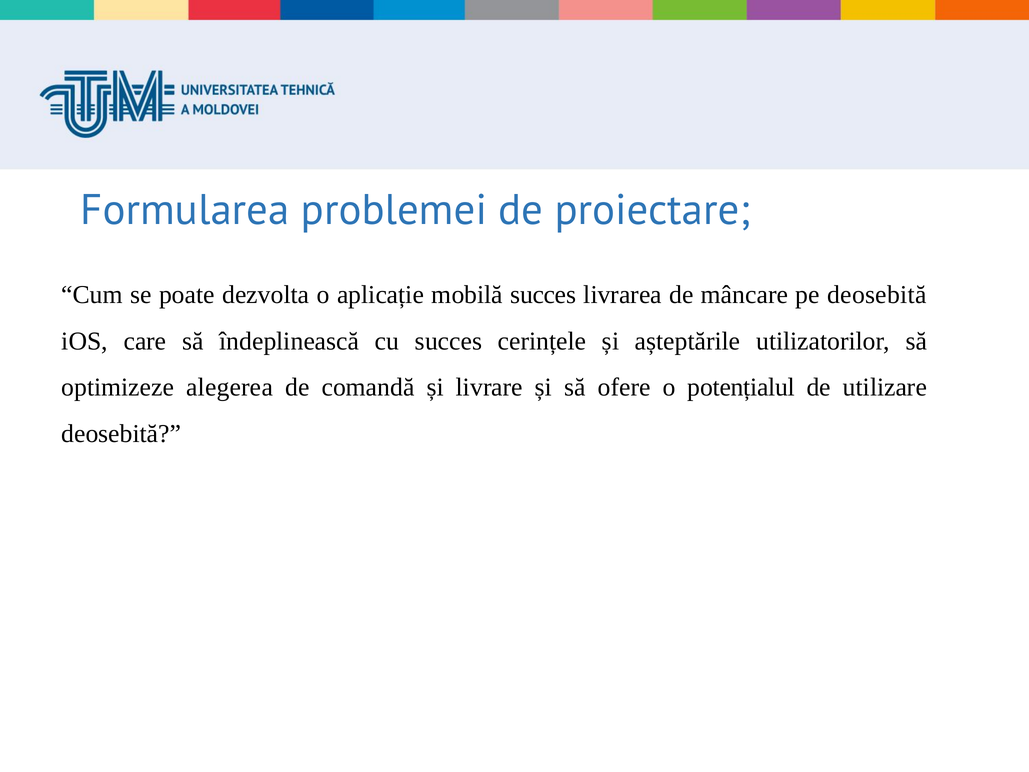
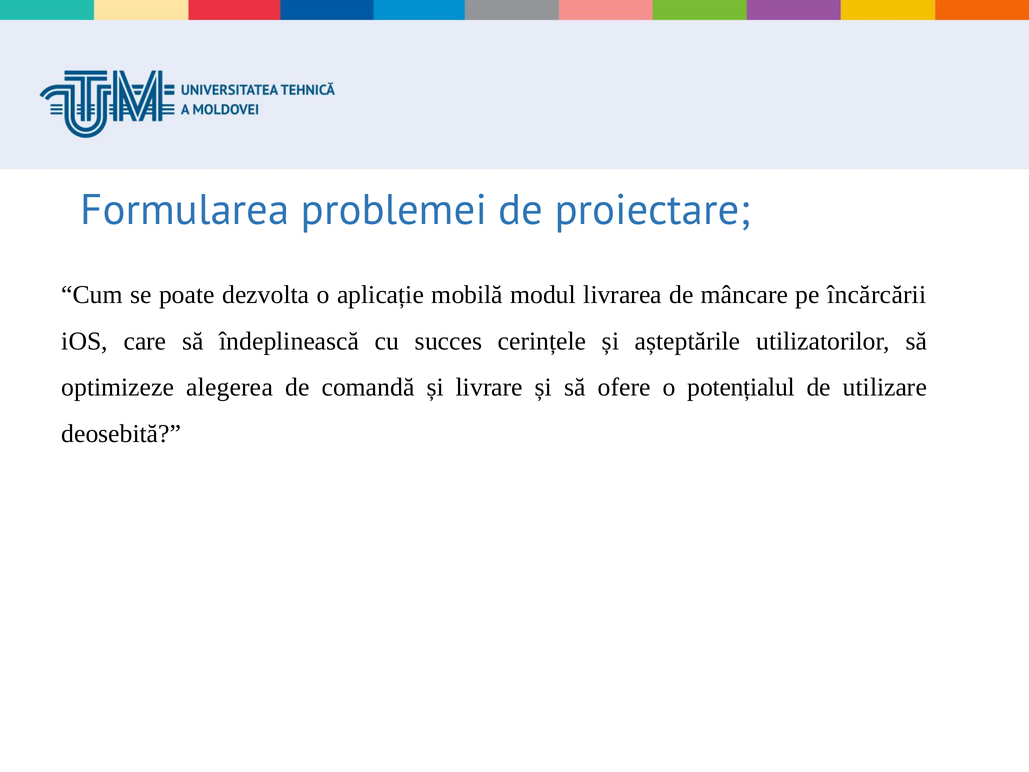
mobilă succes: succes -> modul (543, 295)
pe deosebită: deosebită -> încărcării (877, 295)
